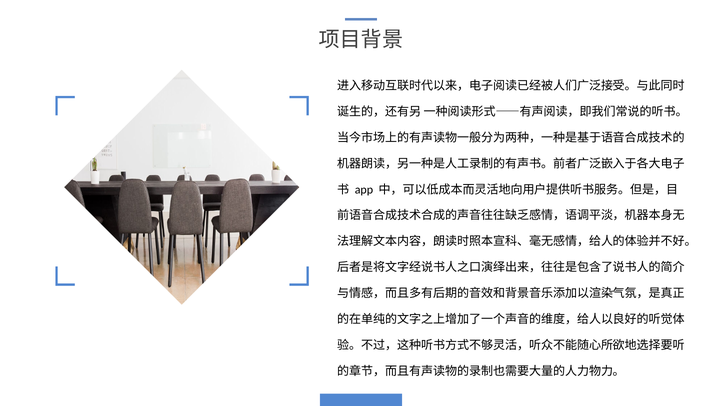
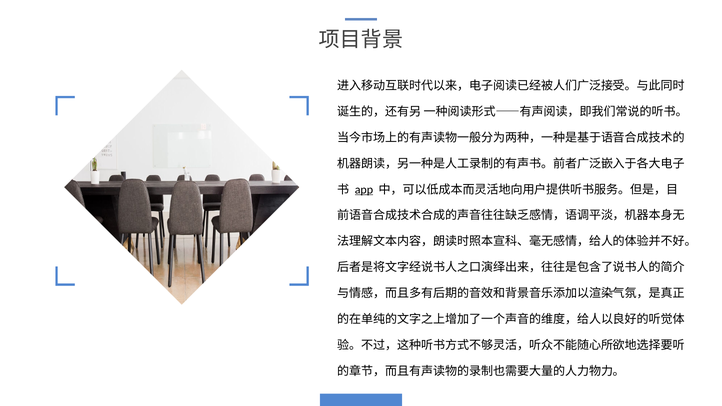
app underline: none -> present (364, 190)
